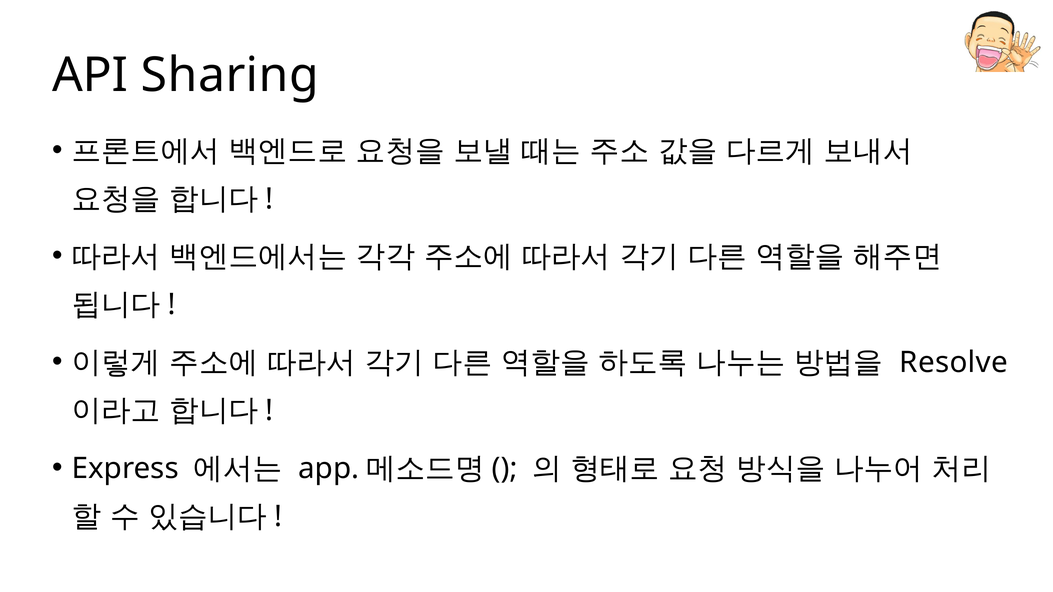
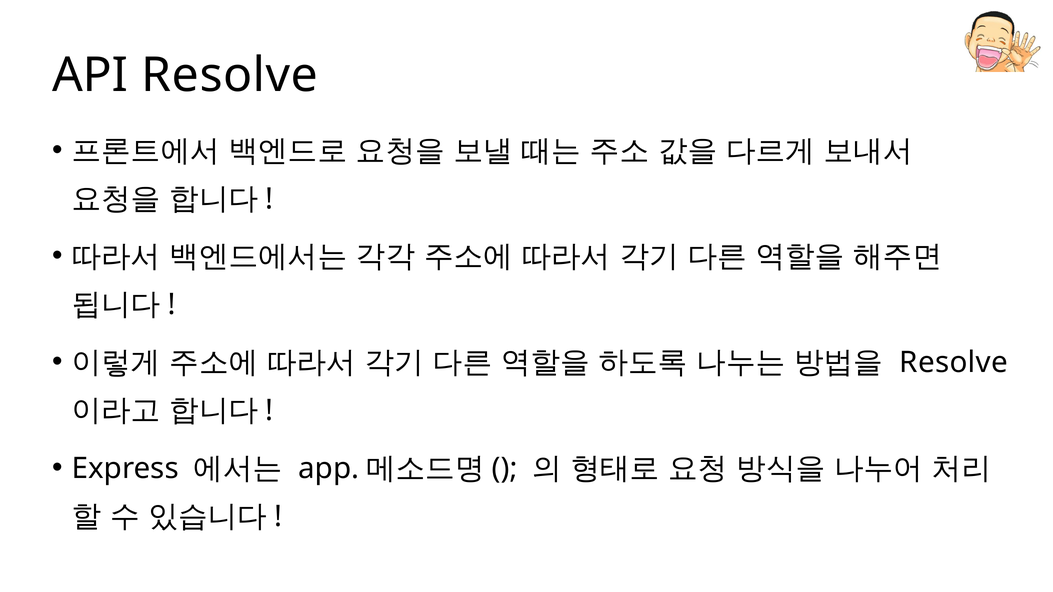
API Sharing: Sharing -> Resolve (230, 75)
